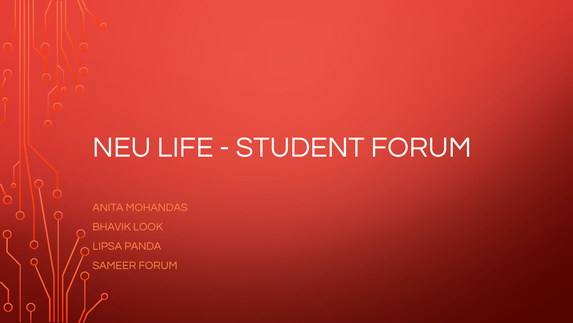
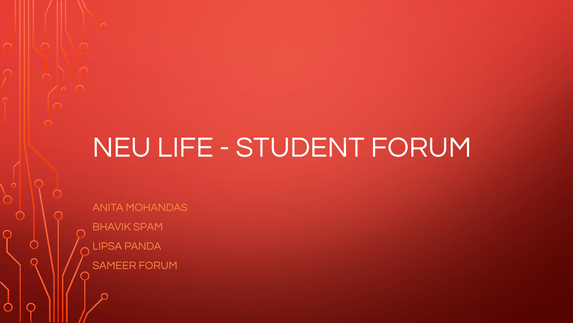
LOOK: LOOK -> SPAM (148, 226)
